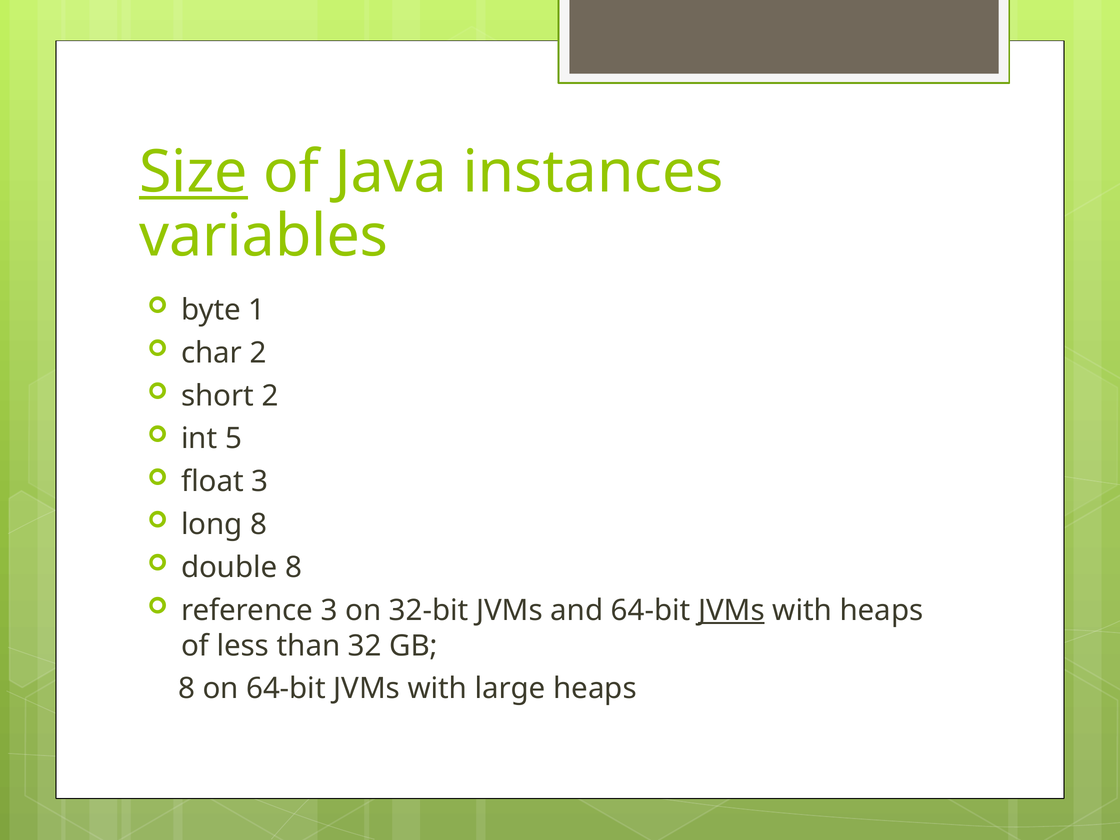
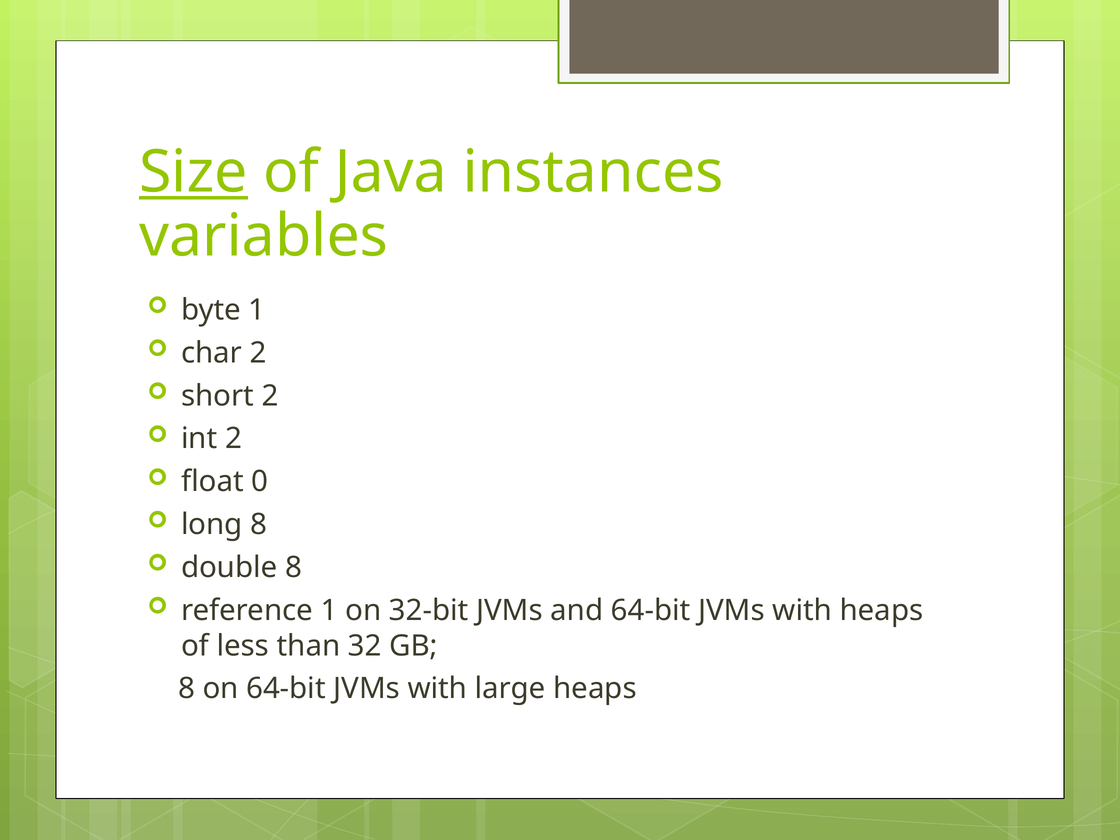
int 5: 5 -> 2 (233, 439)
float 3: 3 -> 0 (260, 482)
reference 3: 3 -> 1 (329, 610)
JVMs underline: present -> none (731, 610)
